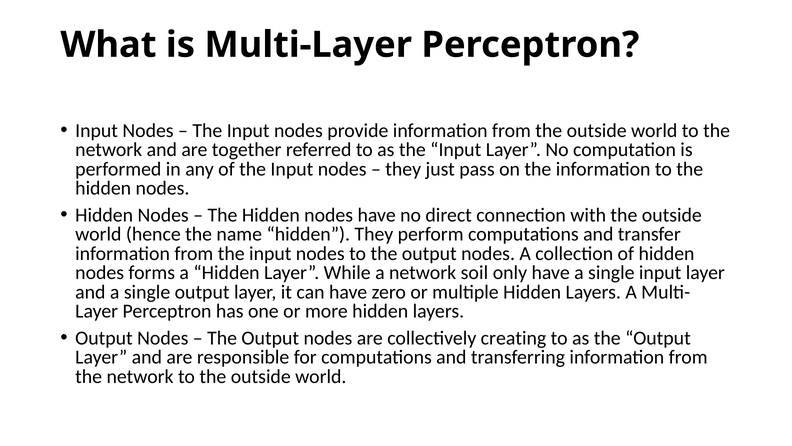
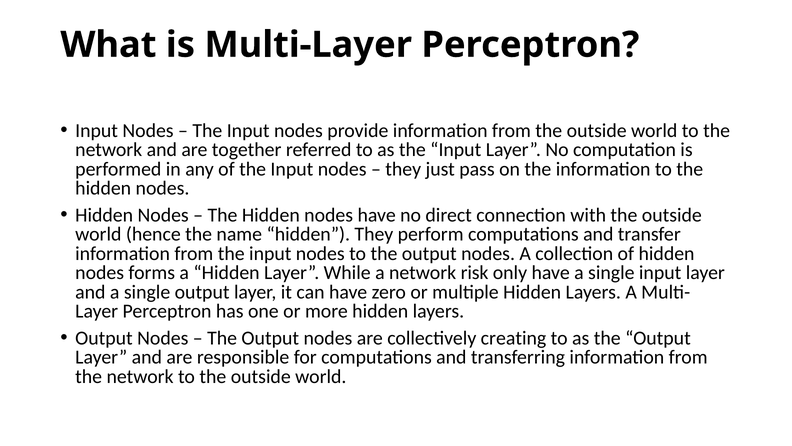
soil: soil -> risk (475, 273)
